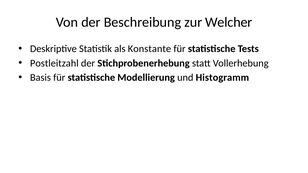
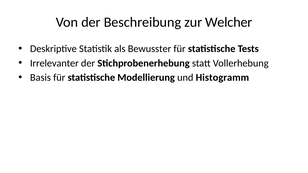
Konstante: Konstante -> Bewusster (150, 49)
Postleitzahl: Postleitzahl -> Irrelevanter (54, 63)
